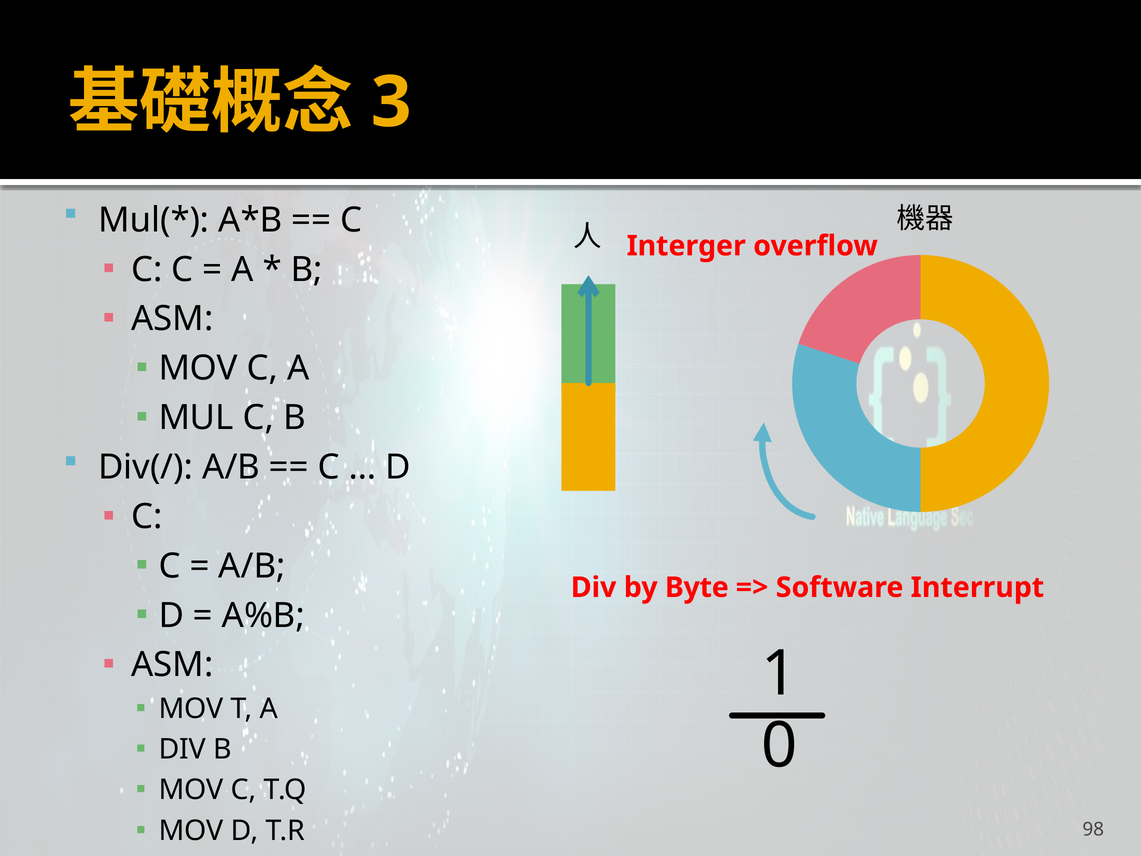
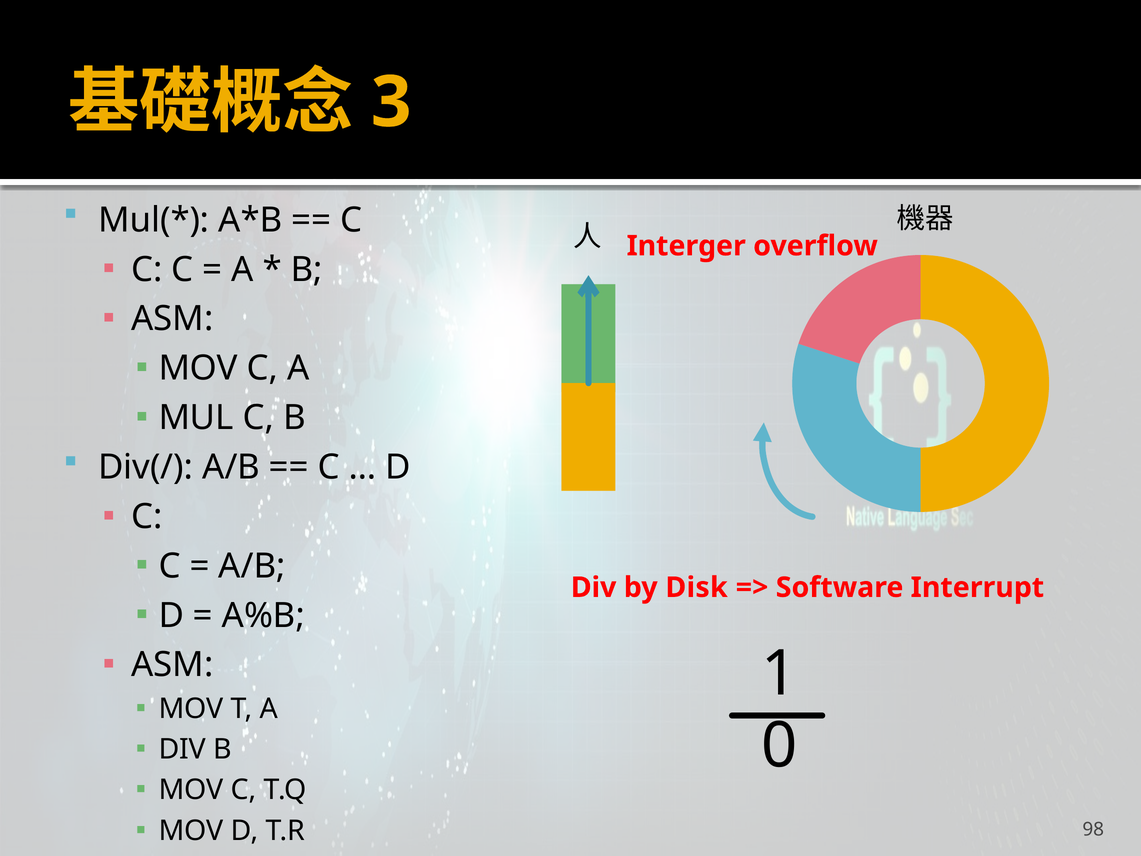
Byte: Byte -> Disk (697, 587)
